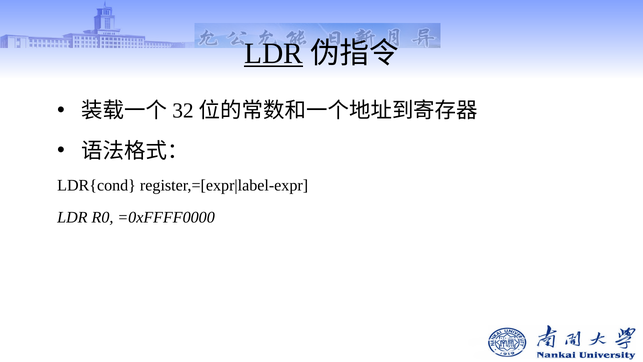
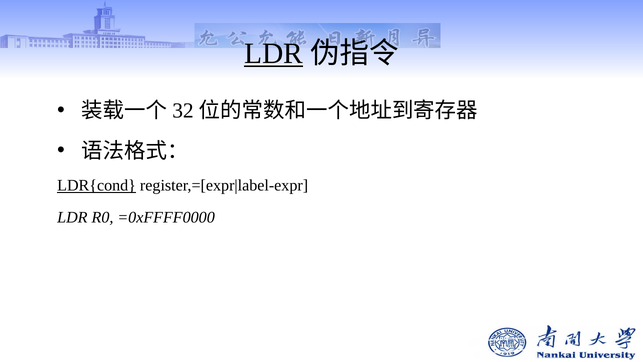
LDR{cond underline: none -> present (97, 185)
